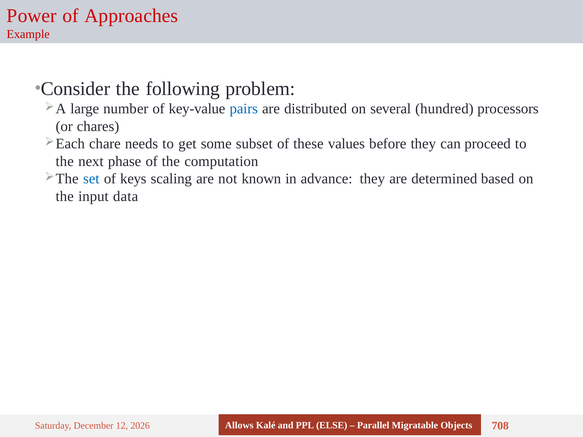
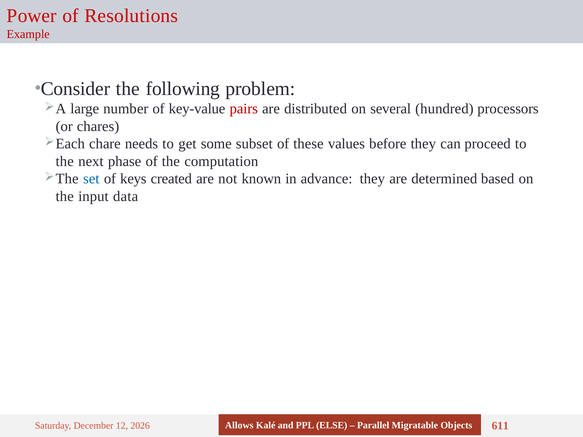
Approaches: Approaches -> Resolutions (131, 16)
pairs colour: blue -> red (244, 109)
scaling: scaling -> created (171, 179)
708: 708 -> 611 (500, 426)
